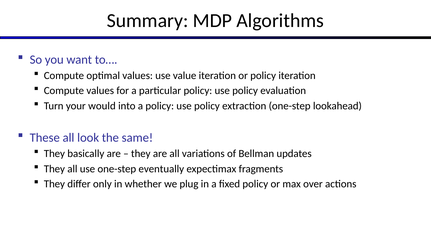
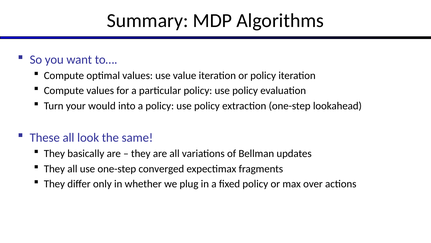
eventually: eventually -> converged (161, 168)
